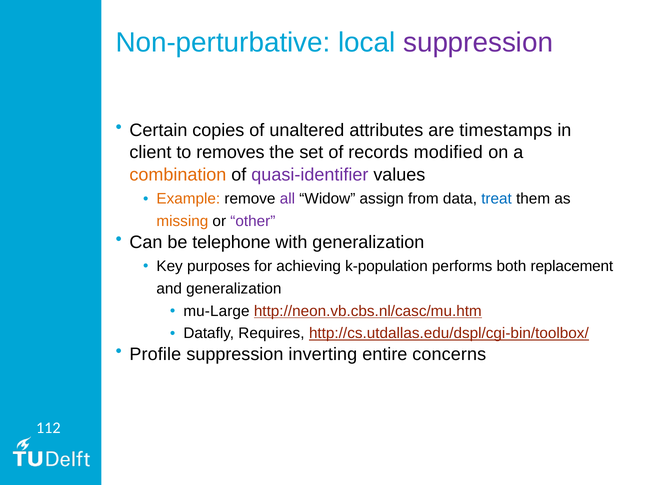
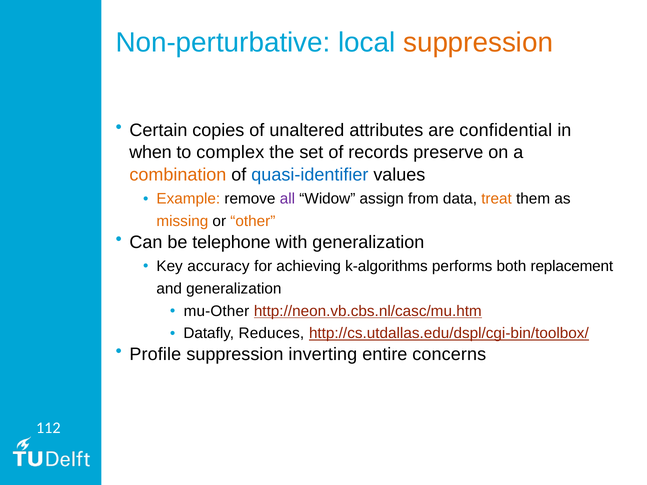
suppression colour: purple -> orange (478, 43)
timestamps: timestamps -> confidential (506, 130)
client: client -> when (151, 153)
removes: removes -> complex (230, 153)
modified: modified -> preserve (448, 153)
quasi-identifier colour: purple -> blue (310, 175)
treat colour: blue -> orange (497, 199)
other colour: purple -> orange (253, 221)
purposes: purposes -> accuracy (218, 266)
k-population: k-population -> k-algorithms (386, 266)
mu-Large: mu-Large -> mu-Other (216, 311)
Requires: Requires -> Reduces (271, 334)
